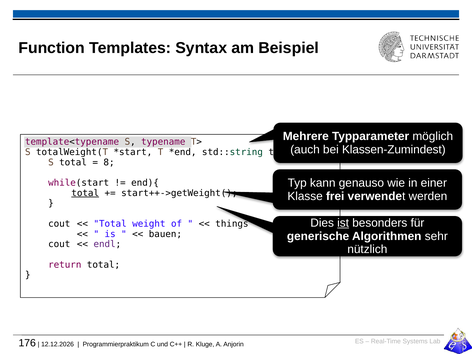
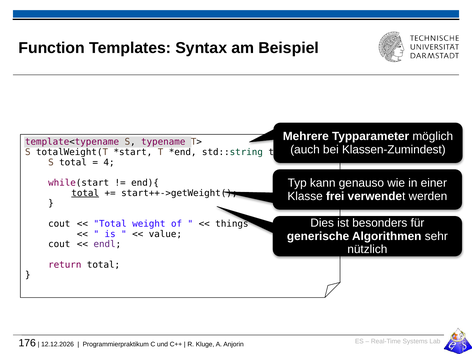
8: 8 -> 4 (109, 162)
ist underline: present -> none (343, 223)
bauen: bauen -> value (165, 234)
